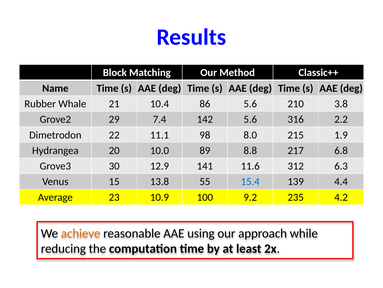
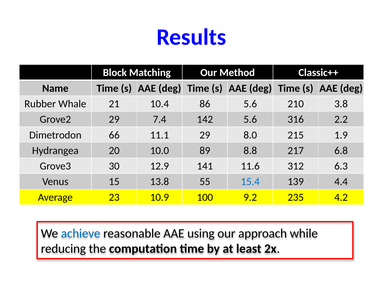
22: 22 -> 66 (114, 135)
11.1 98: 98 -> 29 (205, 135)
achieve colour: orange -> blue (81, 233)
